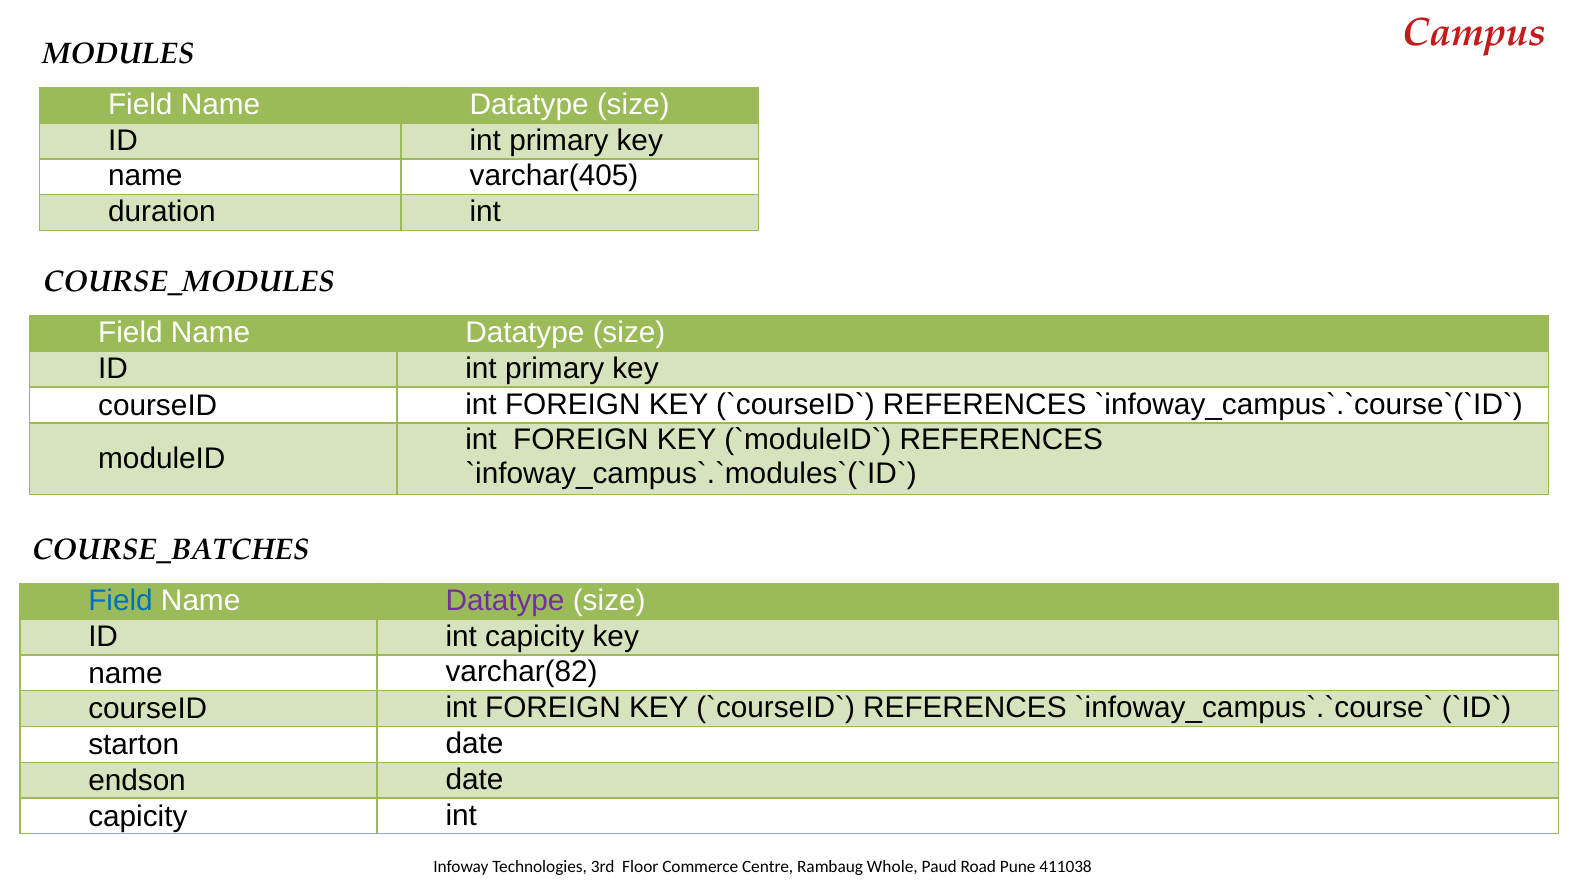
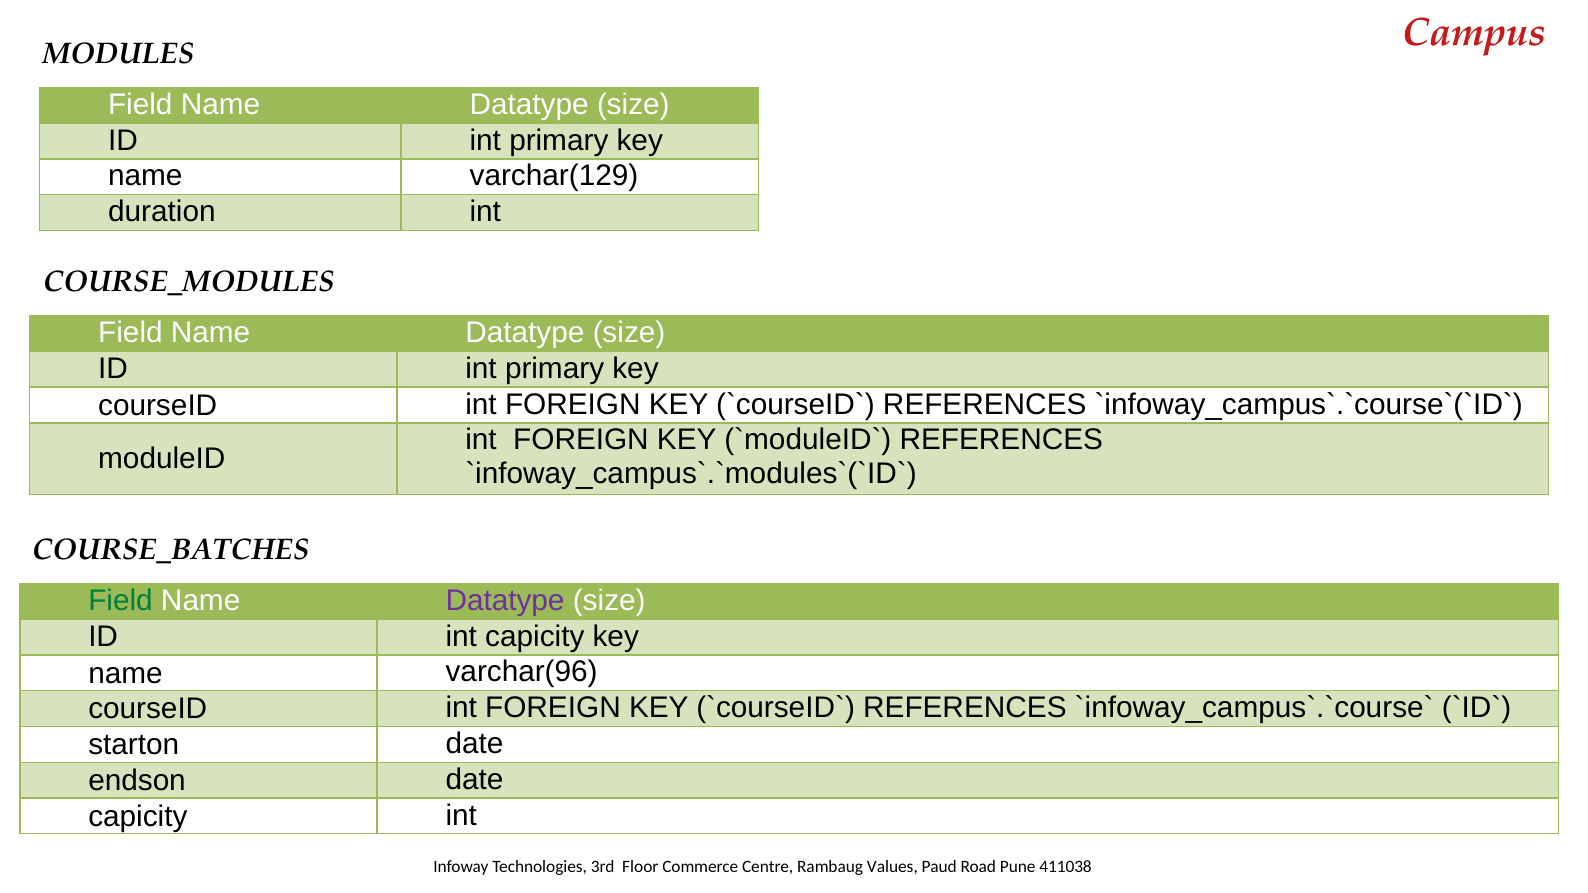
varchar(405: varchar(405 -> varchar(129 (554, 176)
Field colour: blue -> green (120, 601)
varchar(82: varchar(82 -> varchar(96 (522, 672)
Whole: Whole -> Values (892, 867)
